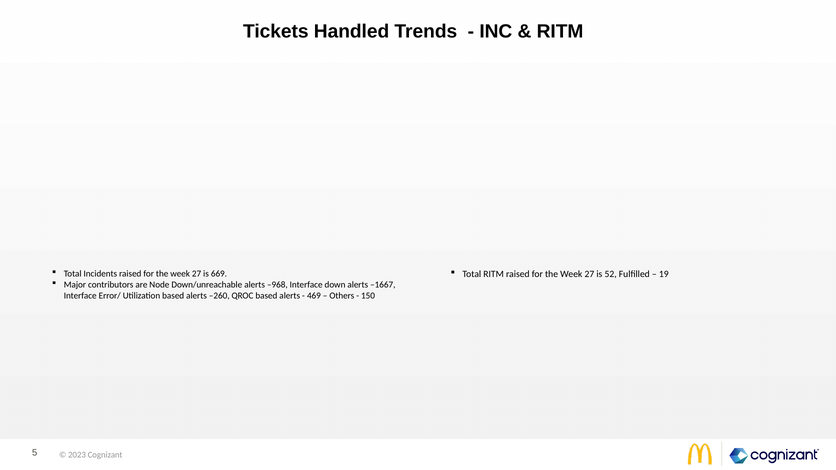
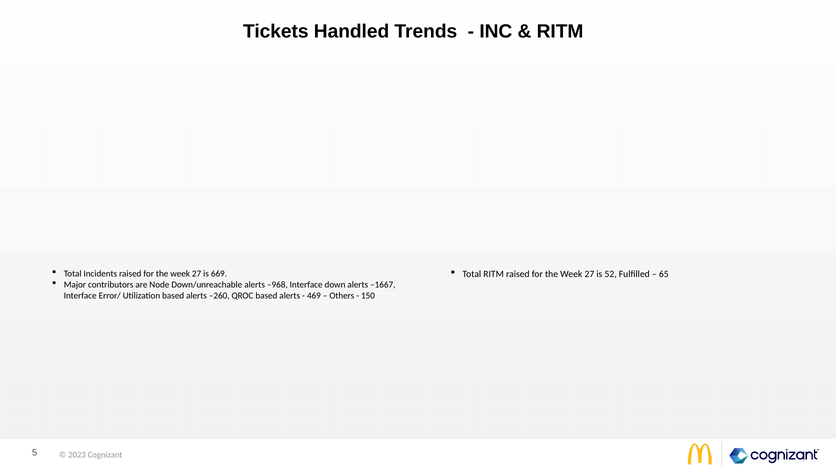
19: 19 -> 65 (664, 274)
